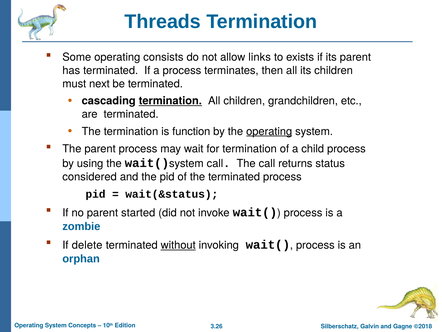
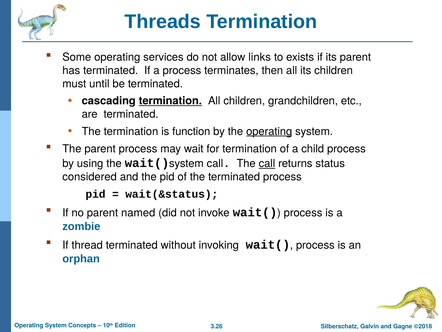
consists: consists -> services (163, 57)
next: next -> until (99, 84)
call underline: none -> present (267, 163)
started: started -> named (138, 213)
delete: delete -> thread (87, 245)
without underline: present -> none (178, 245)
